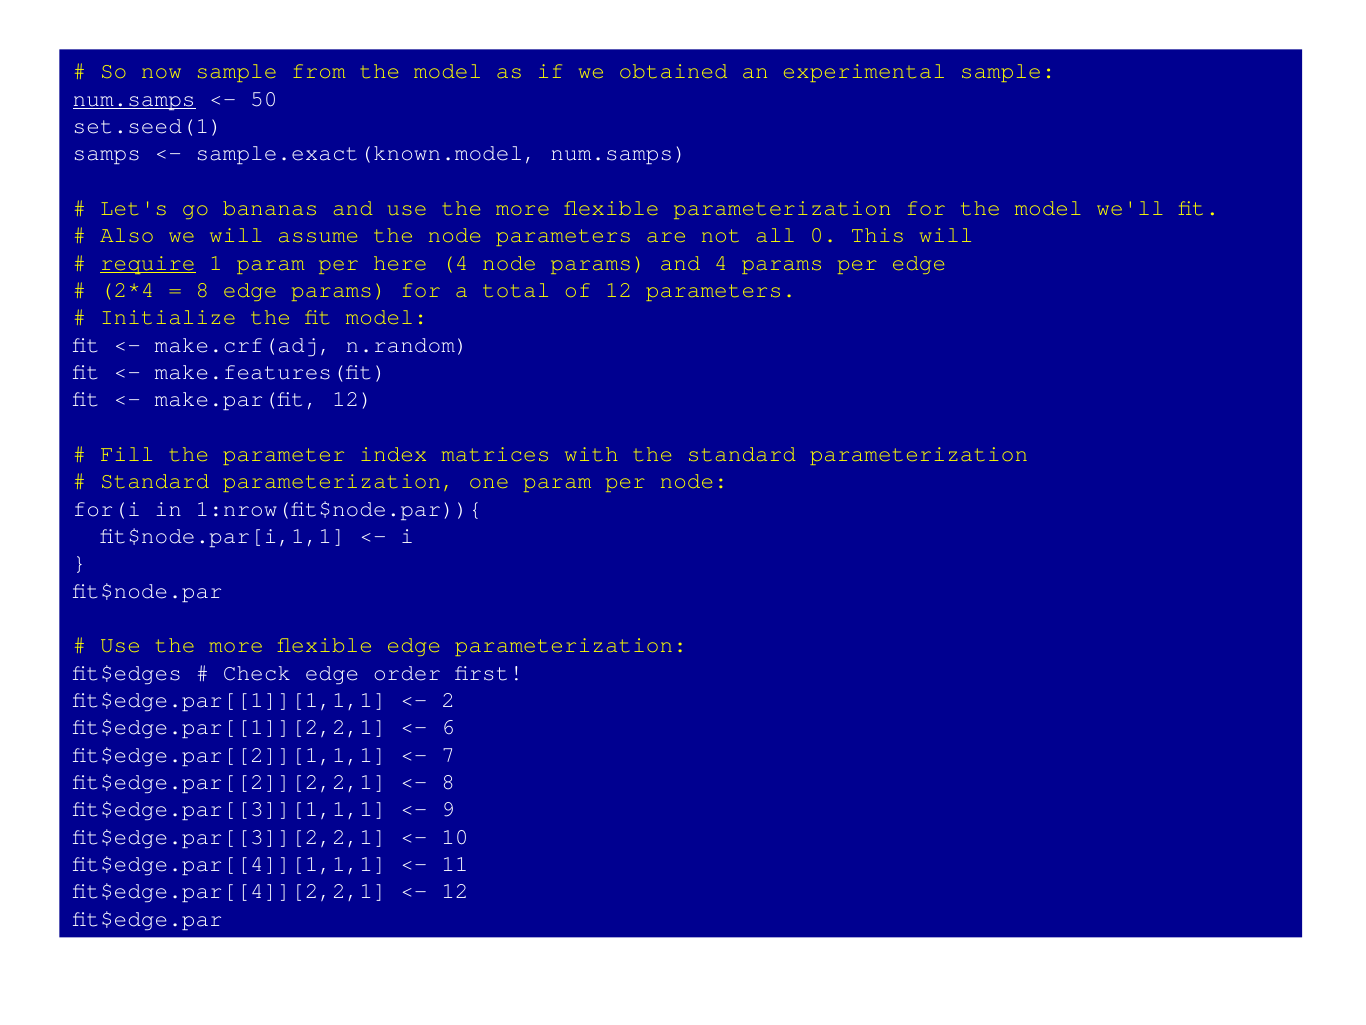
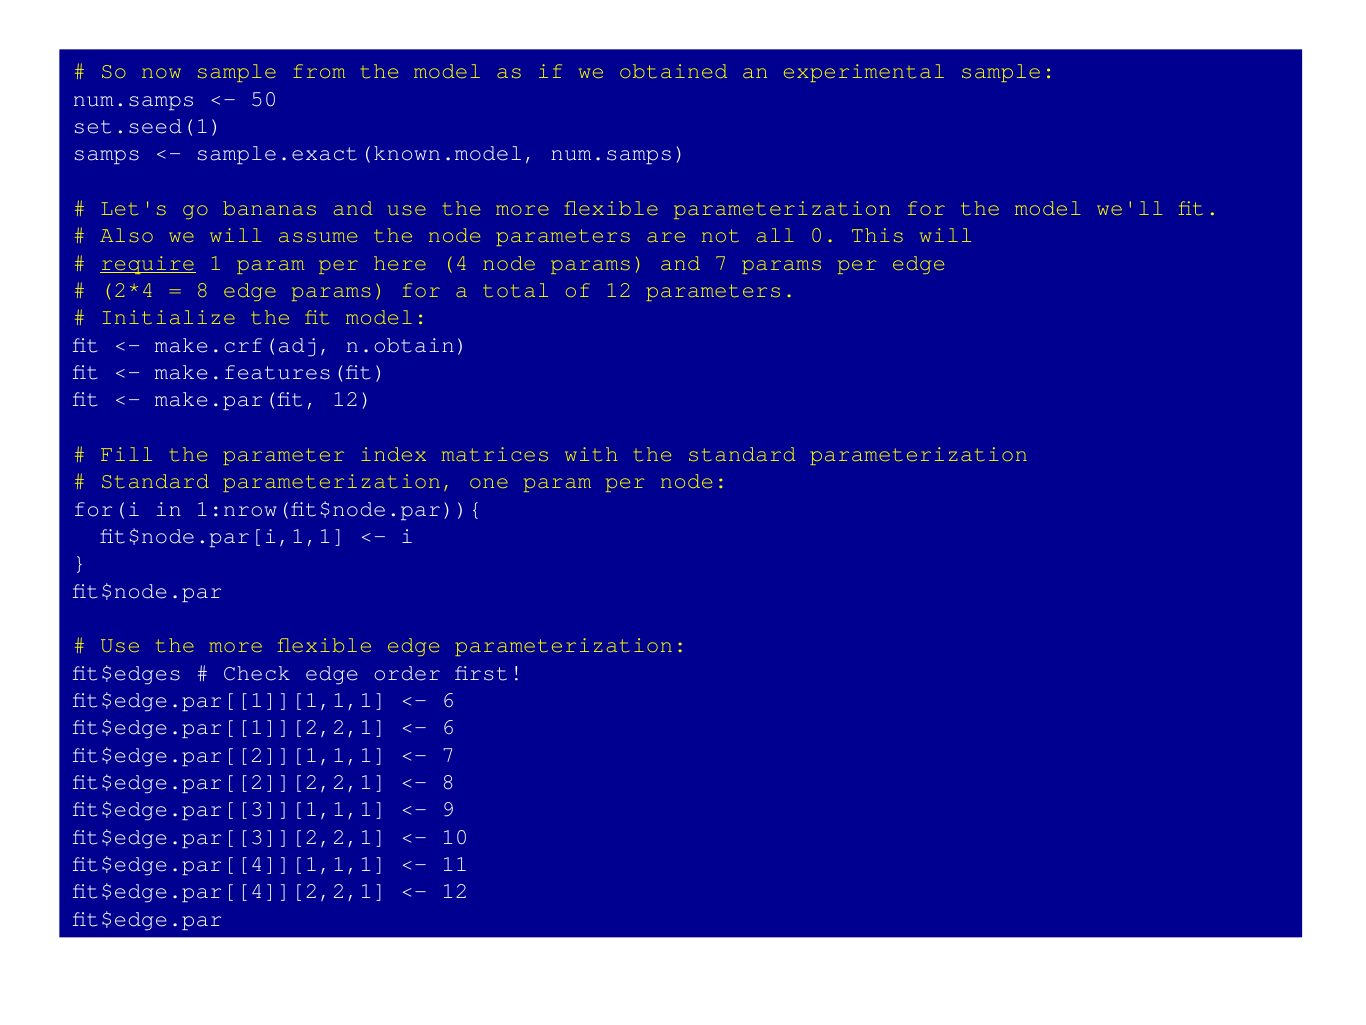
num.samps underline: present -> none (134, 99)
and 4: 4 -> 7 (721, 263)
n.random: n.random -> n.obtain (407, 345)
2: 2 -> 6 (448, 700)
